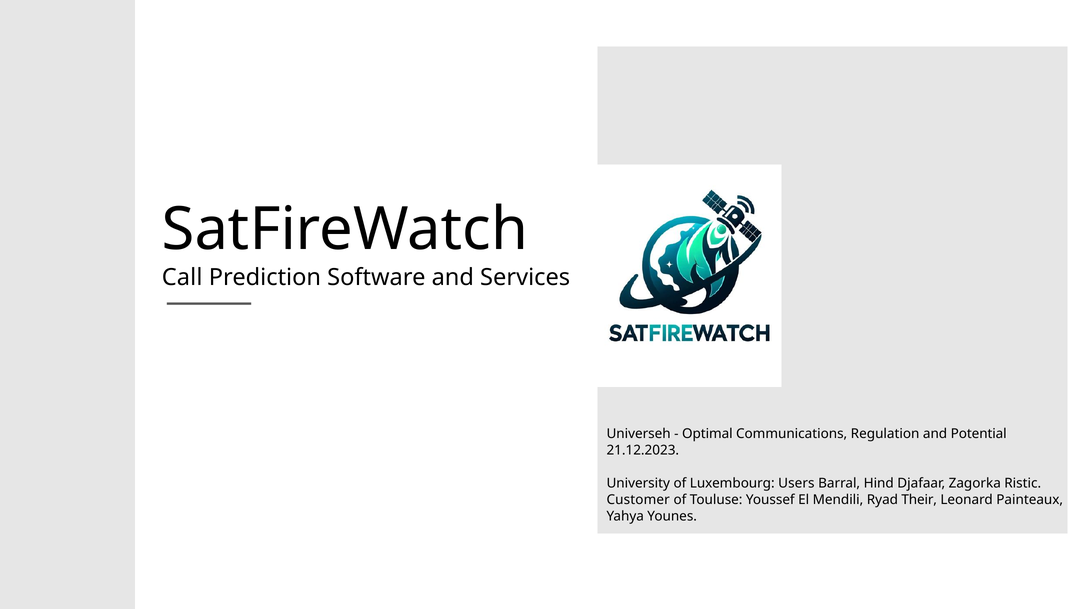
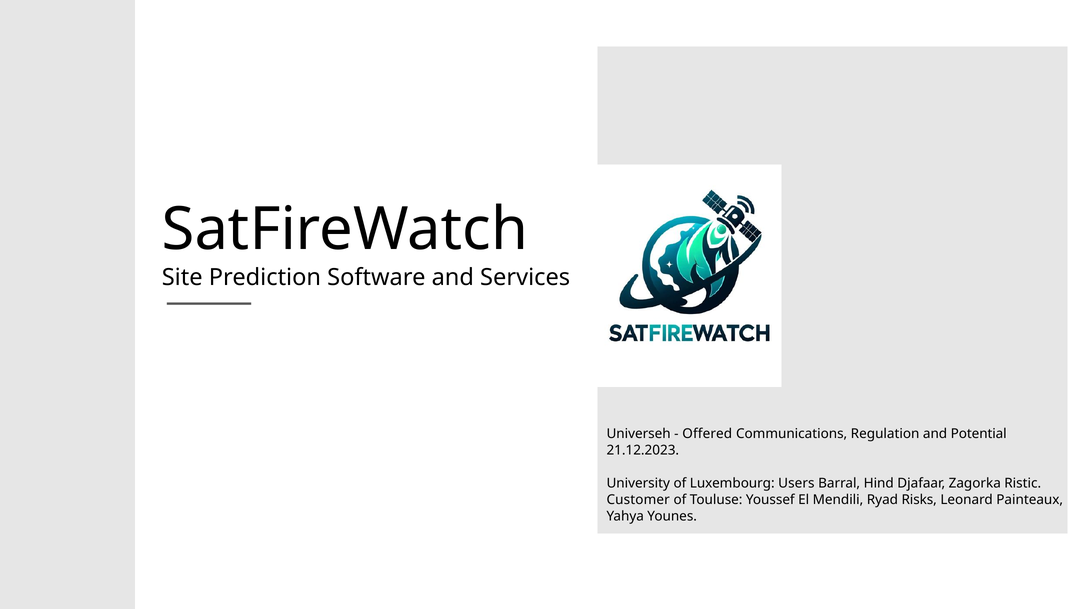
Call: Call -> Site (182, 277)
Optimal: Optimal -> Offered (707, 433)
Their: Their -> Risks (919, 499)
